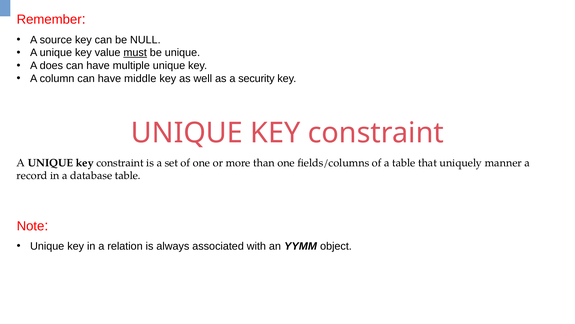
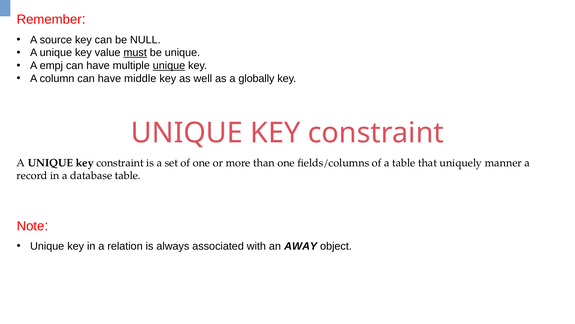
does: does -> empj (51, 66)
unique underline: none -> present (169, 66)
security: security -> globally (256, 79)
YYMM: YYMM -> AWAY (301, 246)
